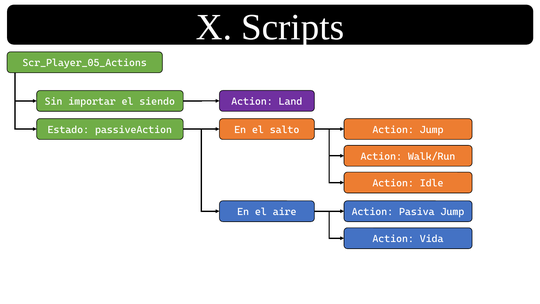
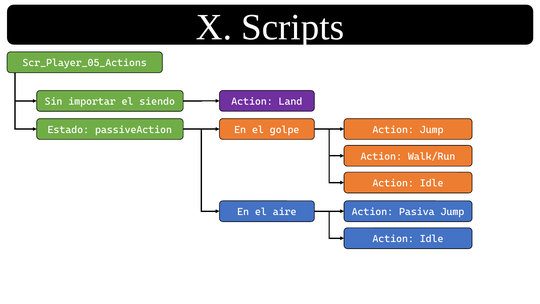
salto: salto -> golpe (285, 130)
Vida: Vida -> Idle (432, 239)
